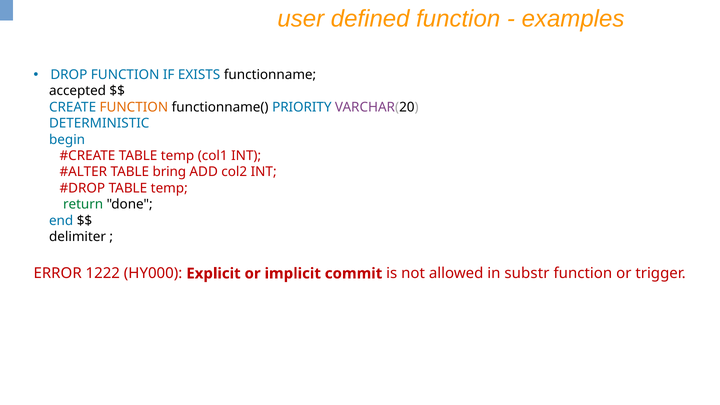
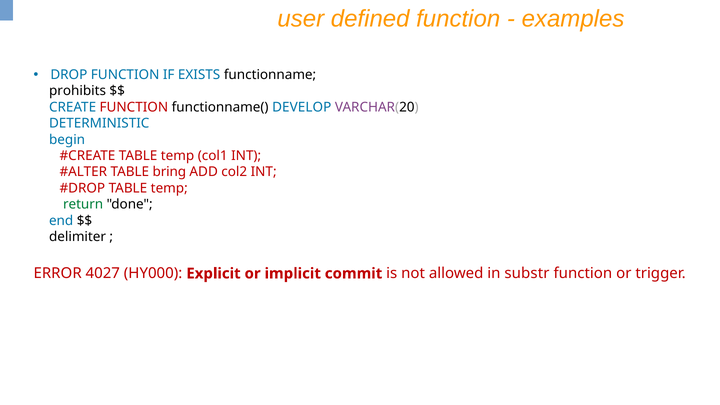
accepted: accepted -> prohibits (78, 91)
FUNCTION colour: orange -> red (134, 107)
PRIORITY: PRIORITY -> DEVELOP (302, 107)
1222: 1222 -> 4027 (103, 274)
